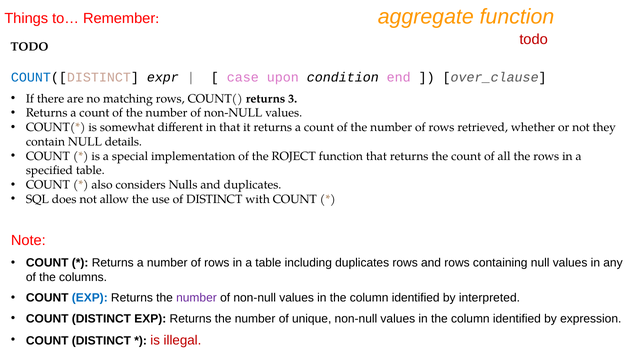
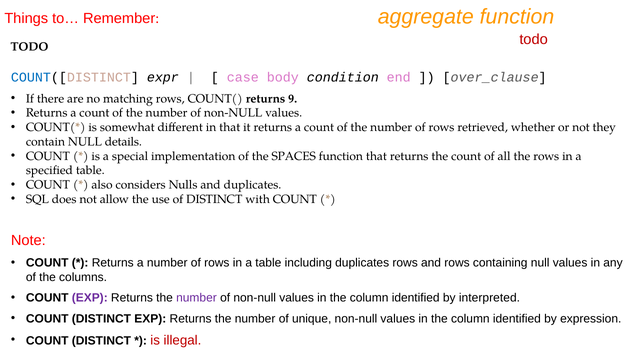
upon: upon -> body (283, 77)
3: 3 -> 9 (293, 99)
ROJECT: ROJECT -> SPACES (294, 156)
EXP colour: blue -> purple (90, 298)
